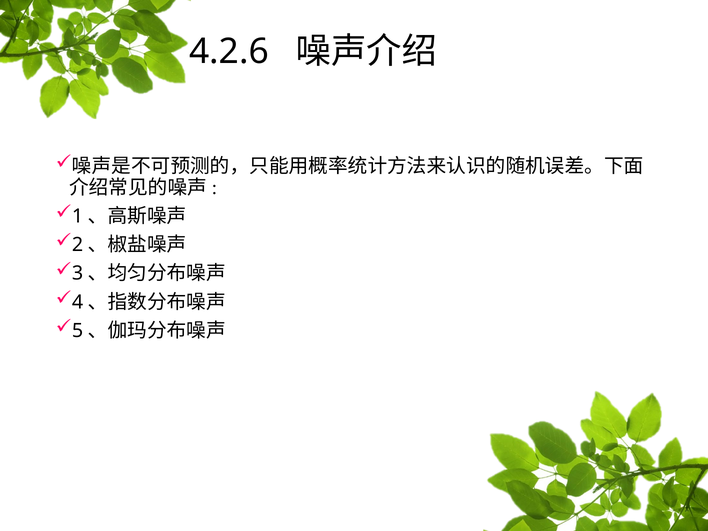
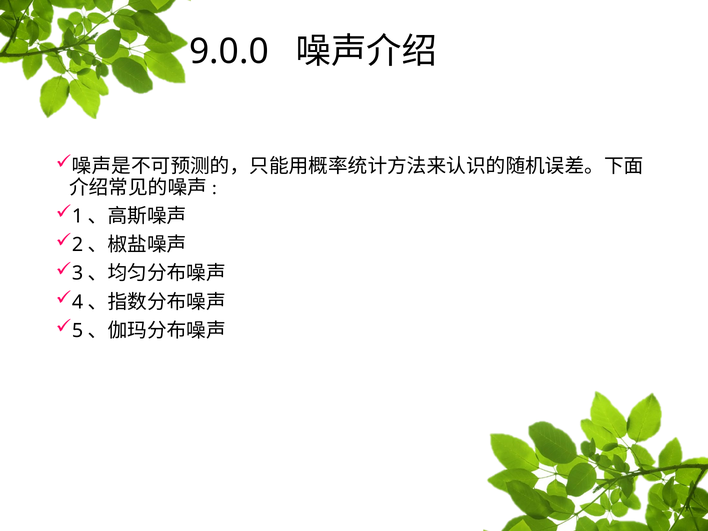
4.2.6: 4.2.6 -> 9.0.0 (229, 51)
